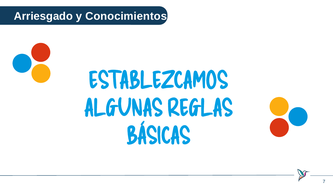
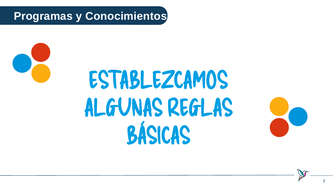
Arriesgado: Arriesgado -> Programas (43, 16)
